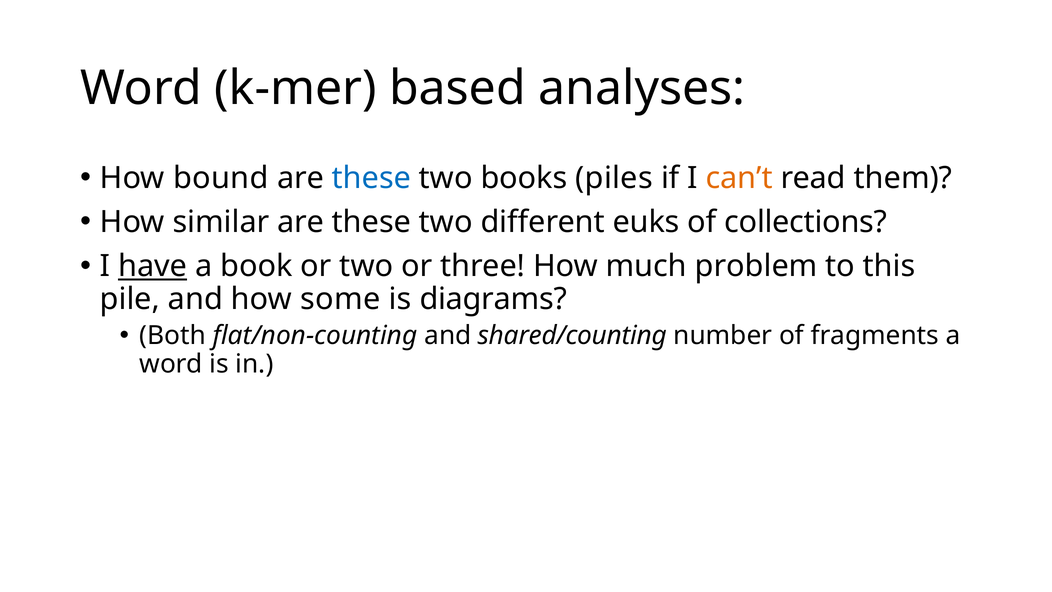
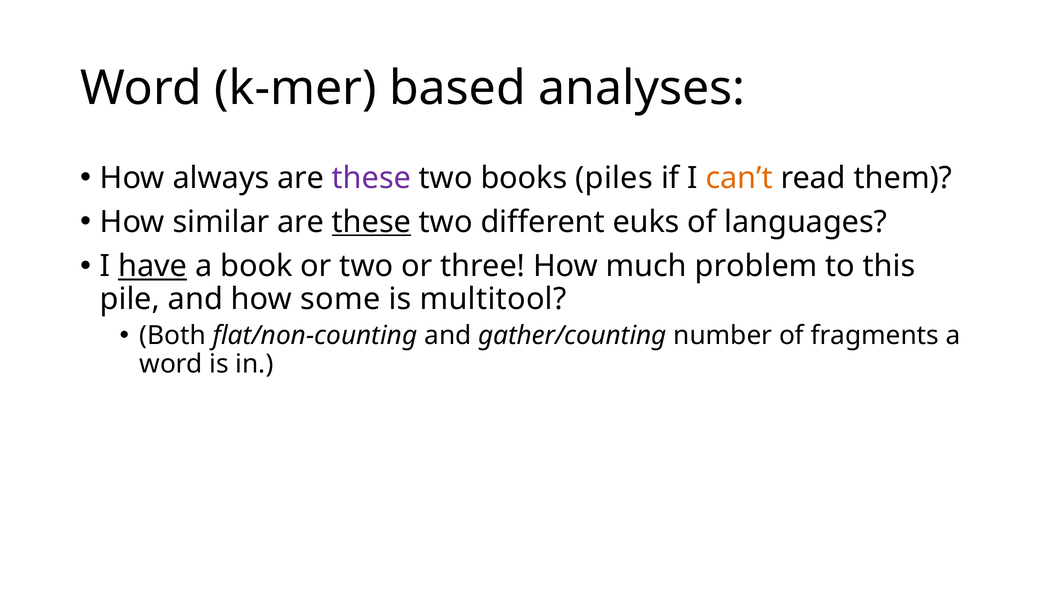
bound: bound -> always (221, 178)
these colour: blue -> purple (371, 178)
these underline: none -> present (371, 222)
collections: collections -> languages (806, 222)
diagrams: diagrams -> multitool (493, 299)
shared/counting: shared/counting -> gather/counting (572, 335)
